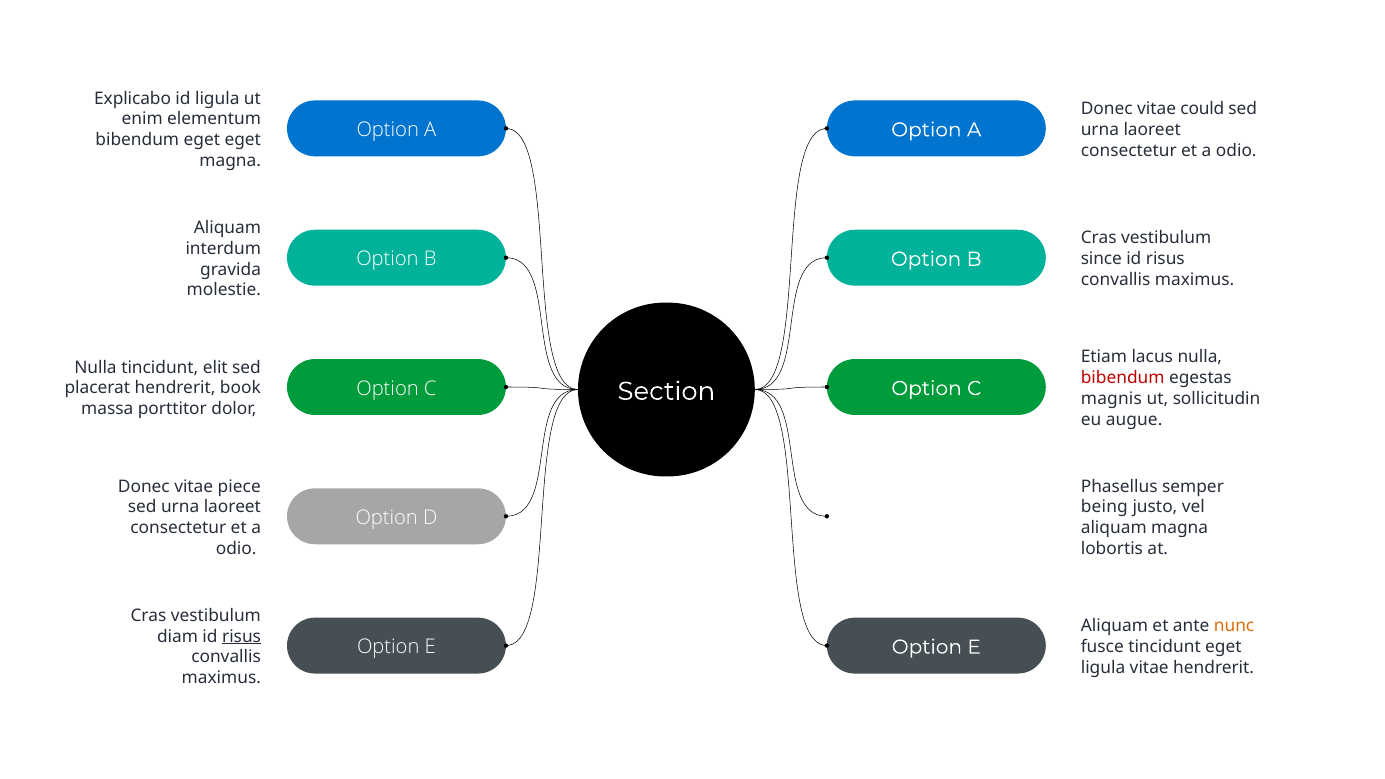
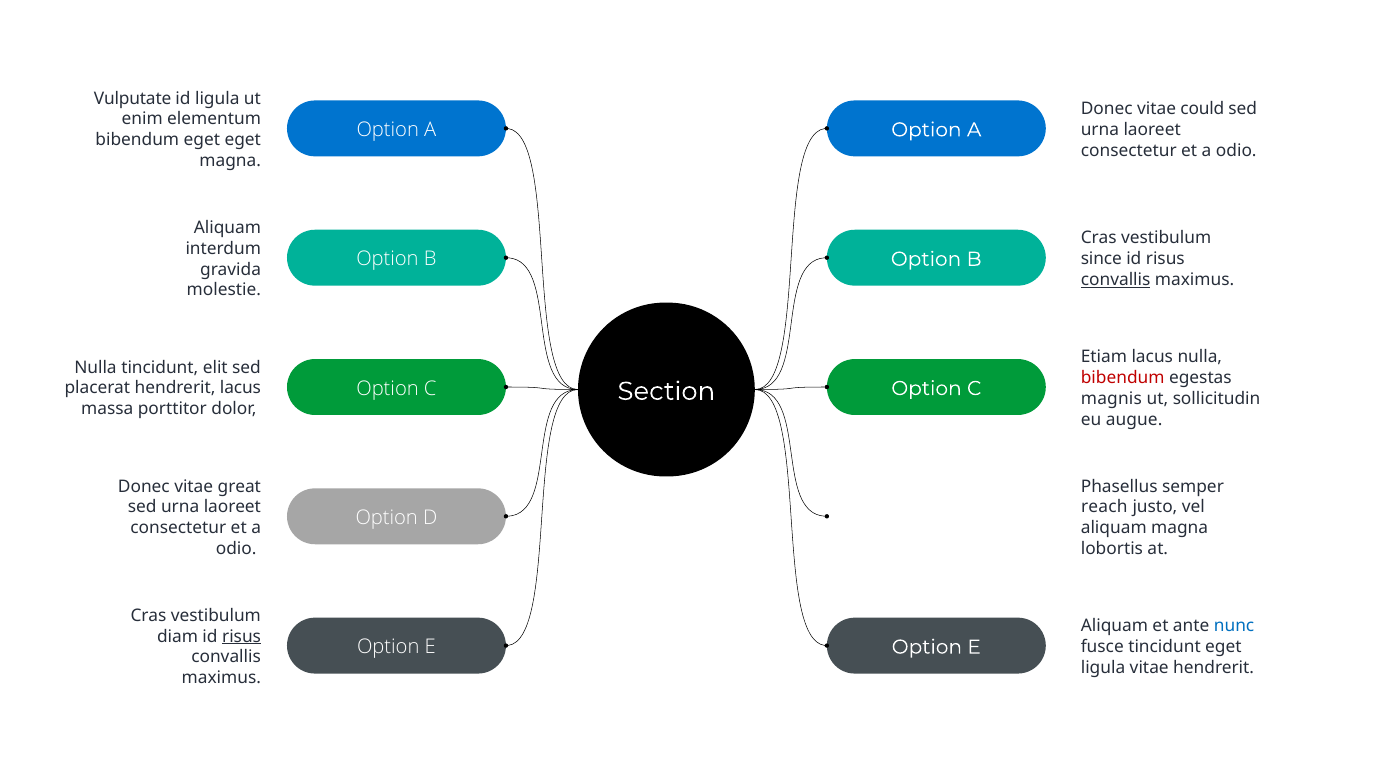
Explicabo: Explicabo -> Vulputate (133, 98)
convallis underline: none -> present (1116, 280)
hendrerit book: book -> lacus (240, 388)
piece: piece -> great (239, 486)
being: being -> reach (1104, 507)
nunc colour: orange -> blue (1234, 626)
